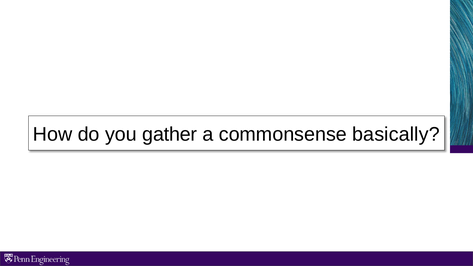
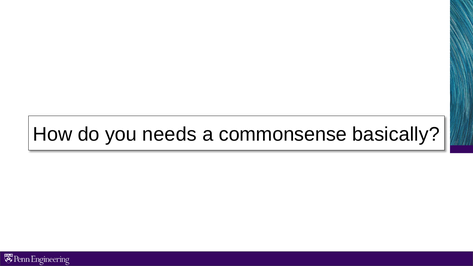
gather: gather -> needs (170, 134)
